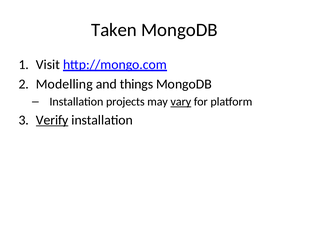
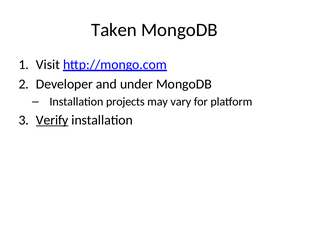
Modelling: Modelling -> Developer (64, 84)
things: things -> under (136, 84)
vary underline: present -> none (181, 102)
